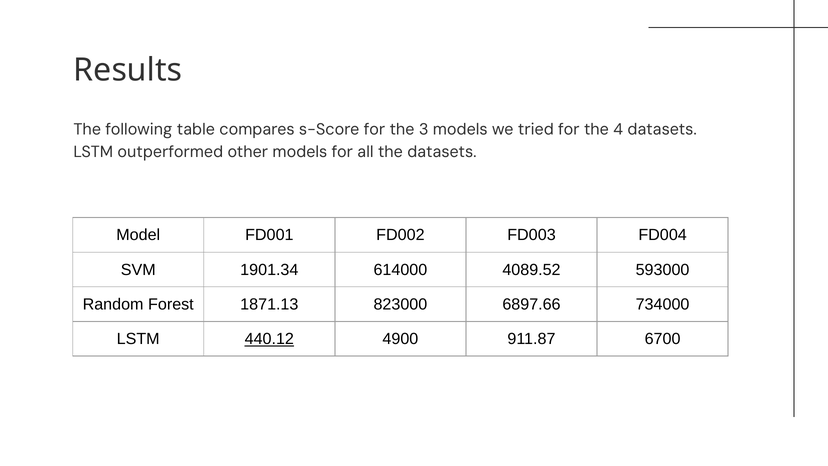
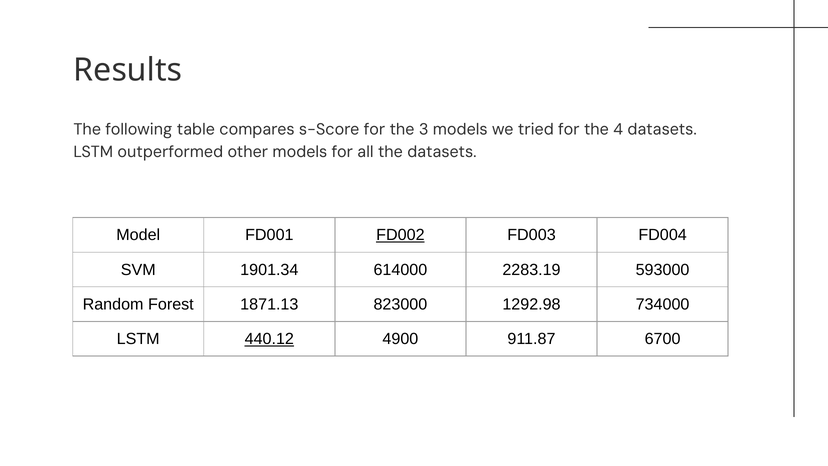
FD002 underline: none -> present (400, 235)
4089.52: 4089.52 -> 2283.19 (531, 270)
6897.66: 6897.66 -> 1292.98 (531, 304)
